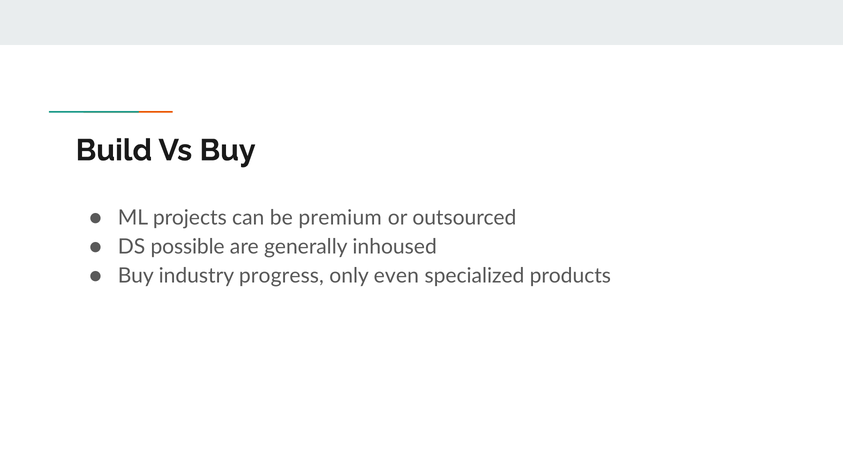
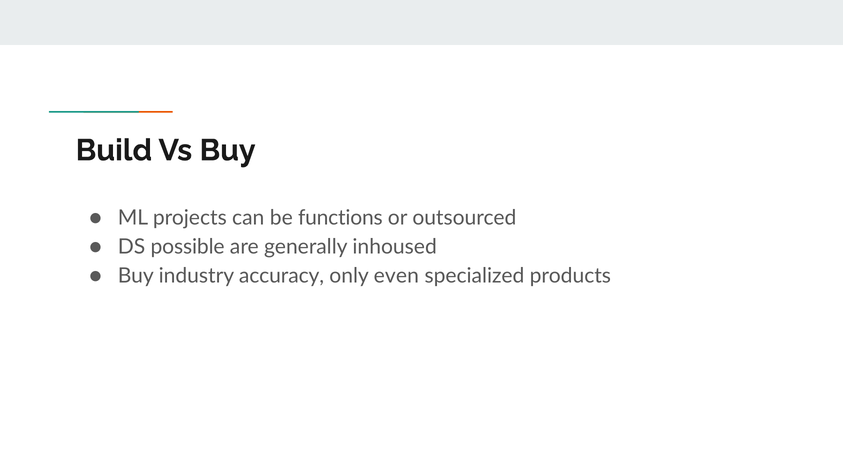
premium: premium -> functions (340, 218)
progress: progress -> accuracy (282, 276)
